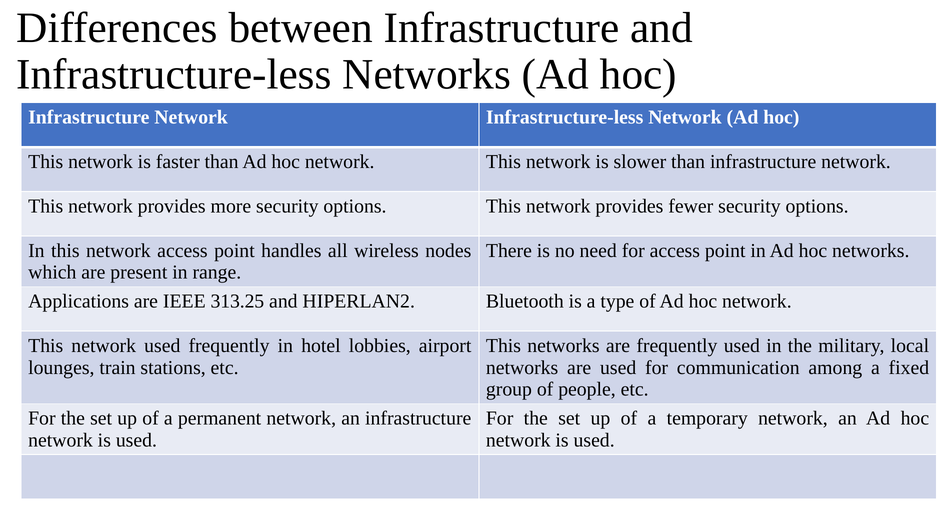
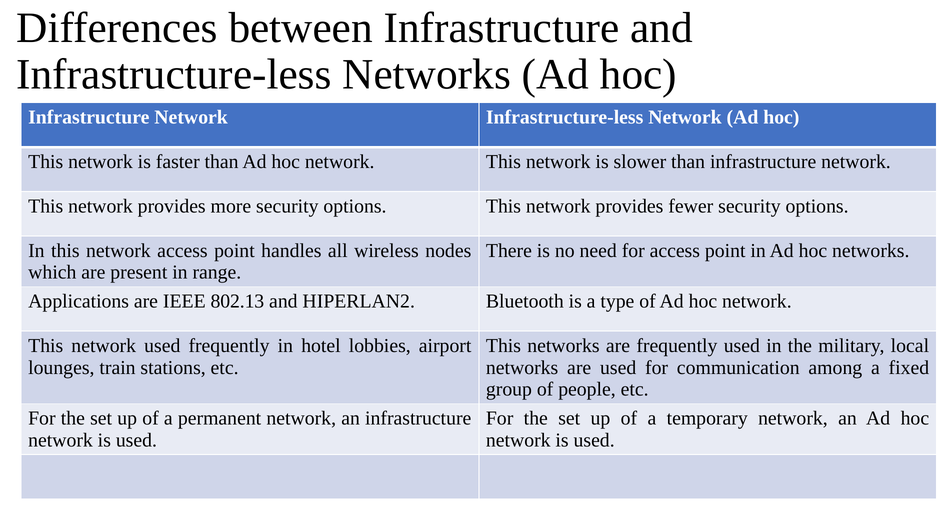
313.25: 313.25 -> 802.13 (237, 301)
